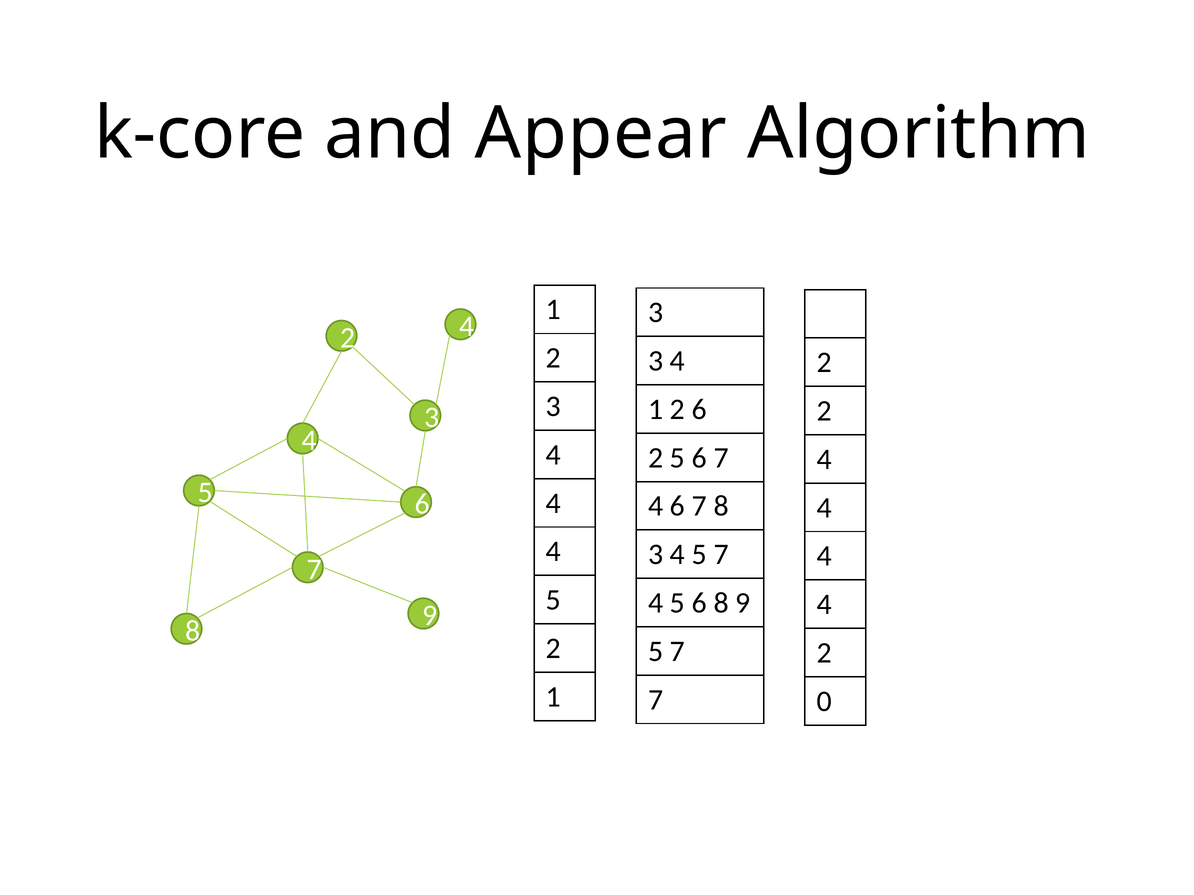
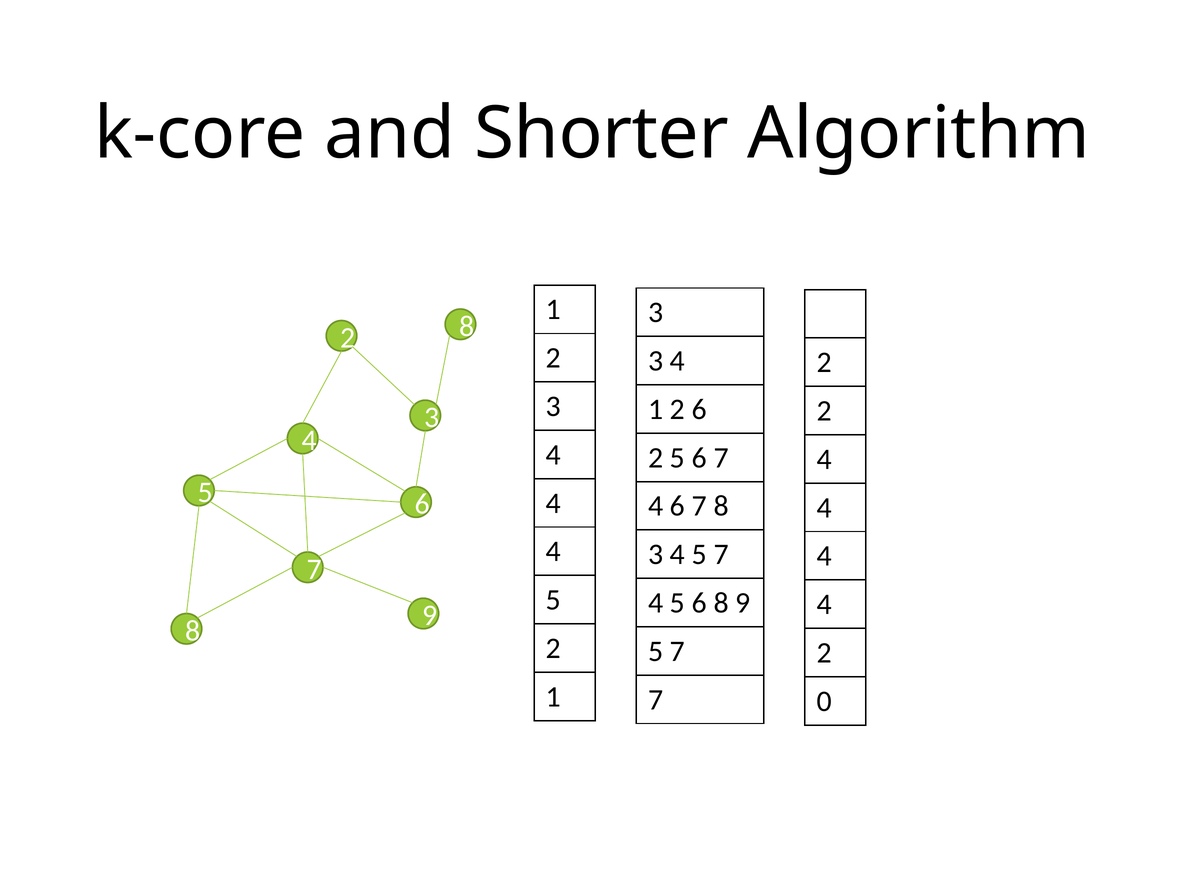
Appear: Appear -> Shorter (602, 134)
4: 4 -> 8 (467, 326)
